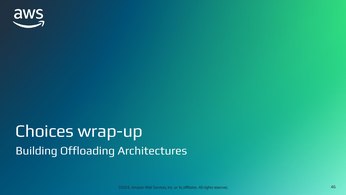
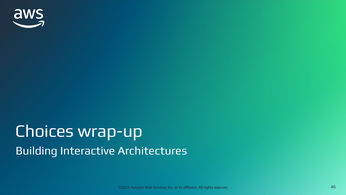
Offloading: Offloading -> Interactive (88, 151)
